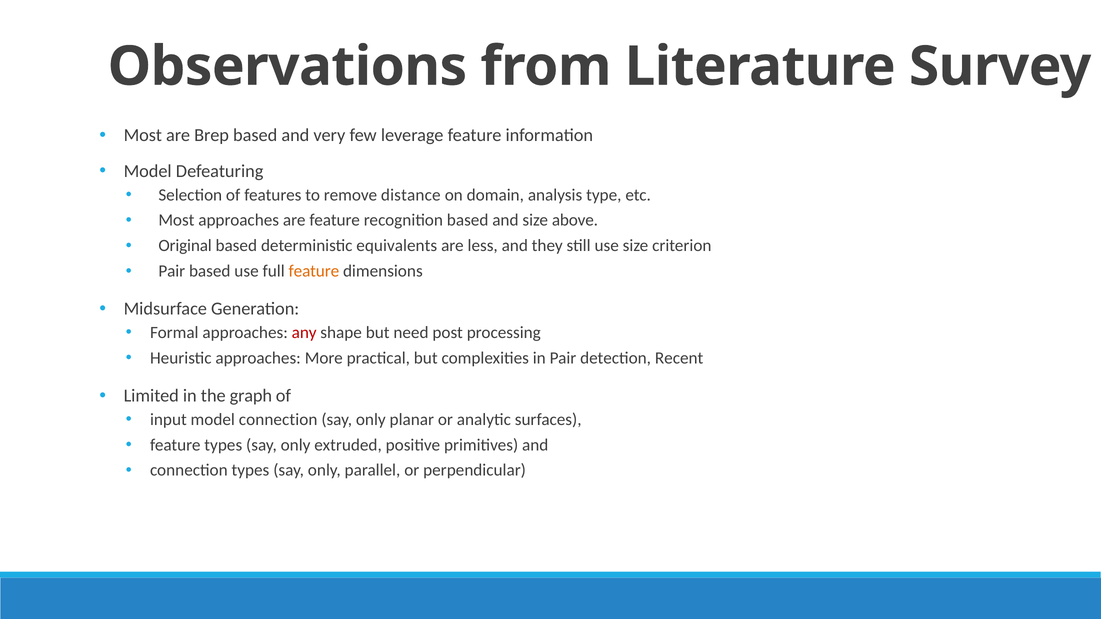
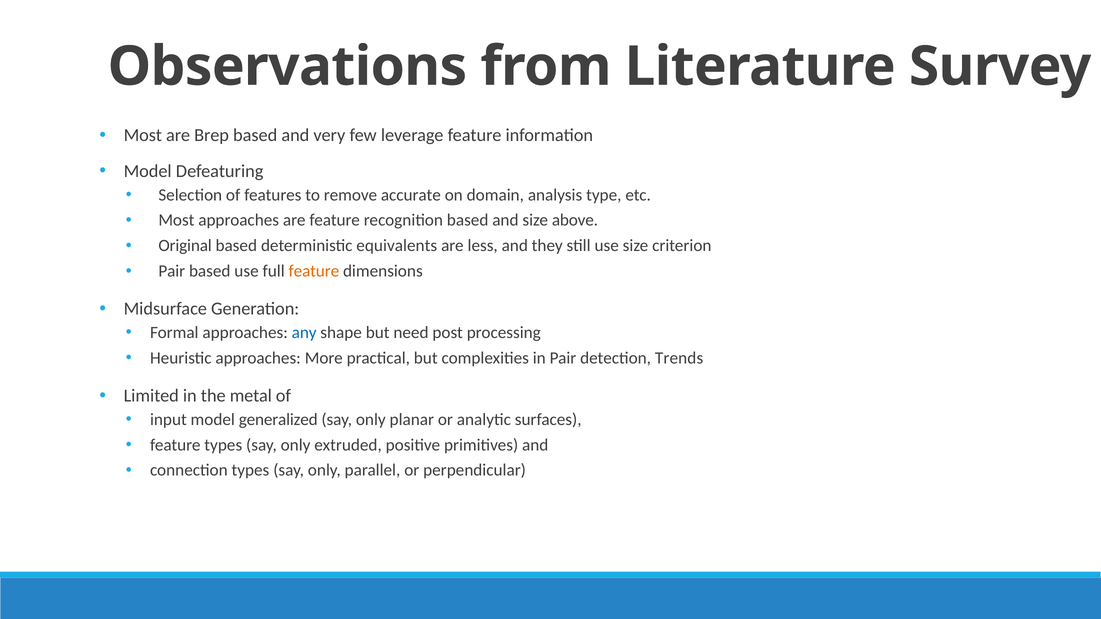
distance: distance -> accurate (411, 195)
any colour: red -> blue (304, 333)
Recent: Recent -> Trends (679, 358)
graph: graph -> metal (251, 396)
model connection: connection -> generalized (278, 420)
